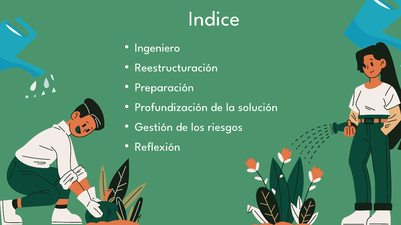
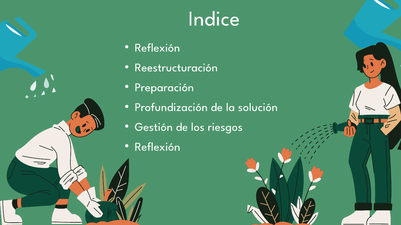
Ingeniero: Ingeniero -> Reflexión (157, 48)
